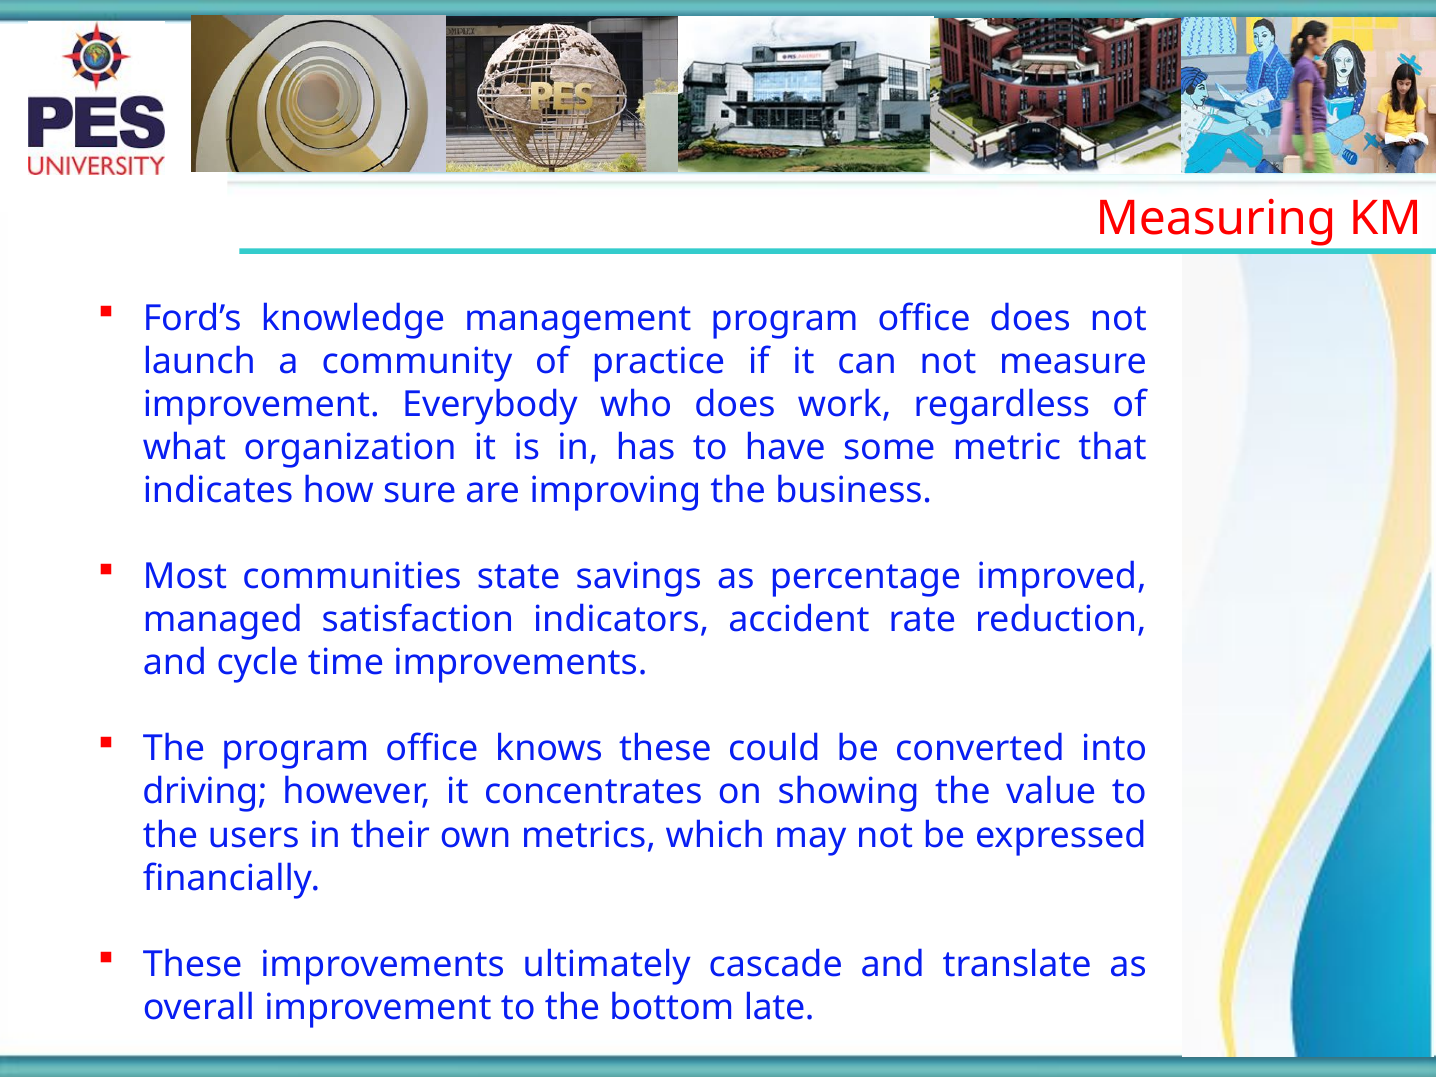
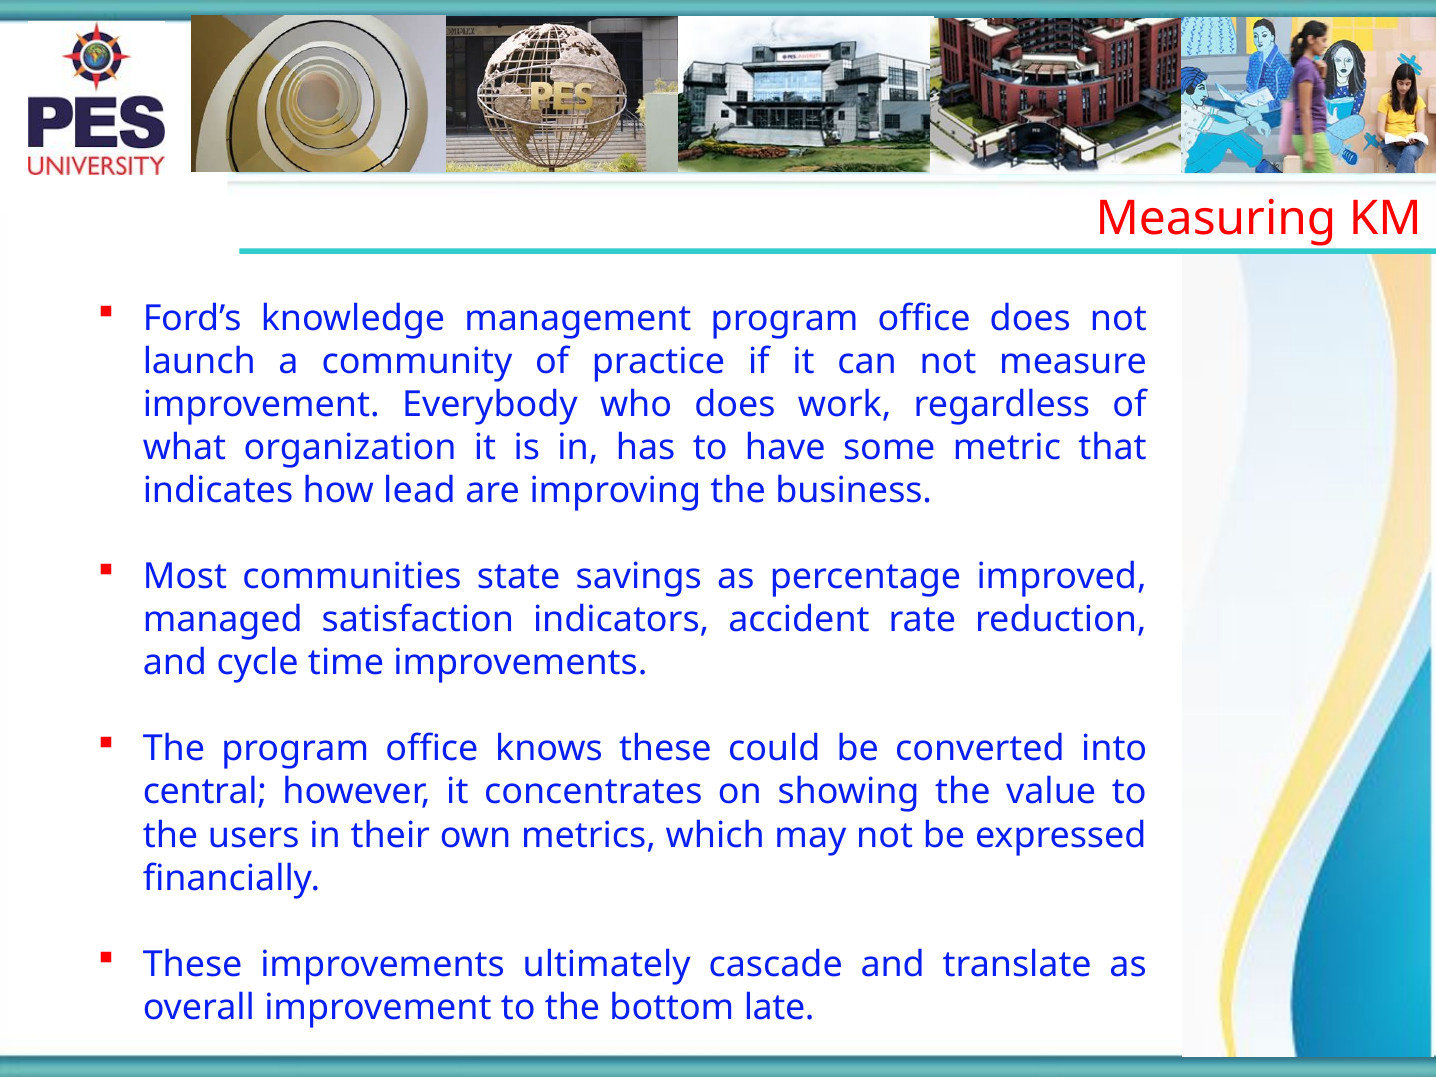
sure: sure -> lead (419, 491)
driving: driving -> central (205, 792)
